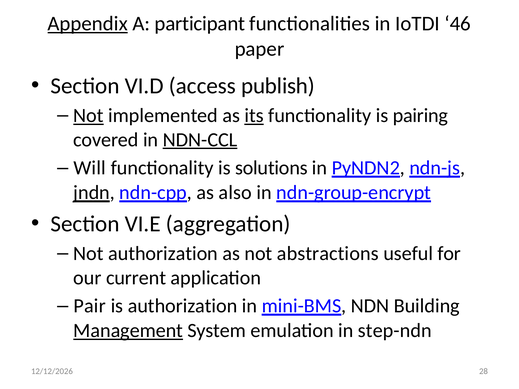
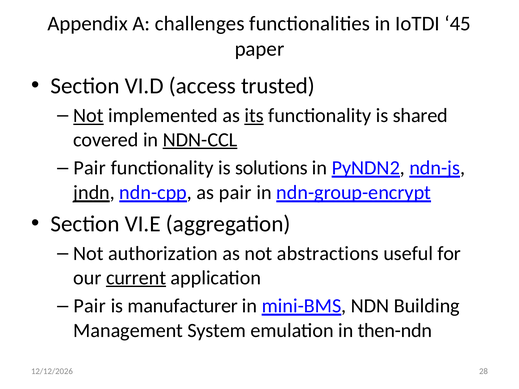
Appendix underline: present -> none (88, 24)
participant: participant -> challenges (200, 24)
46: 46 -> 45 (458, 24)
publish: publish -> trusted (278, 86)
pairing: pairing -> shared (420, 116)
Will: Will -> Pair (90, 168)
as also: also -> pair (235, 193)
current underline: none -> present (136, 278)
is authorization: authorization -> manufacturer (183, 306)
Management underline: present -> none (128, 331)
step-ndn: step-ndn -> then-ndn (395, 331)
